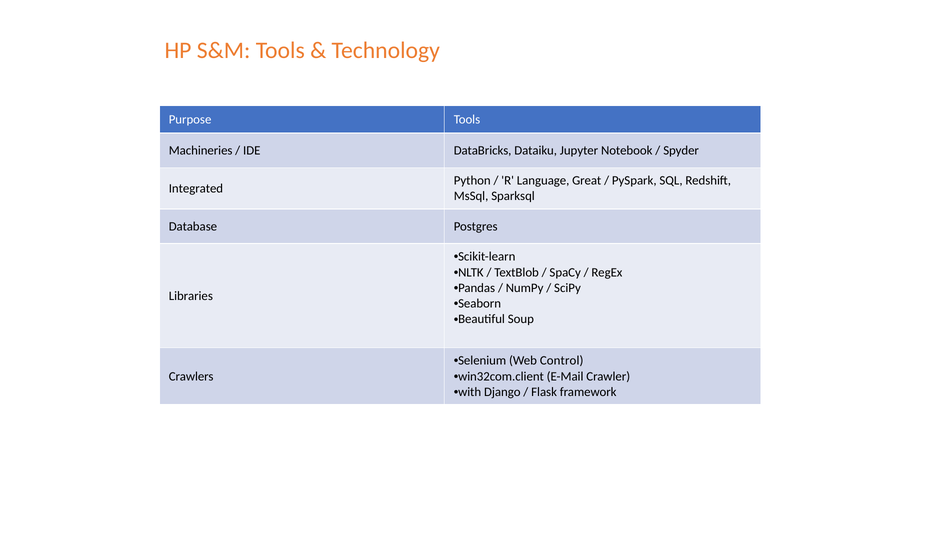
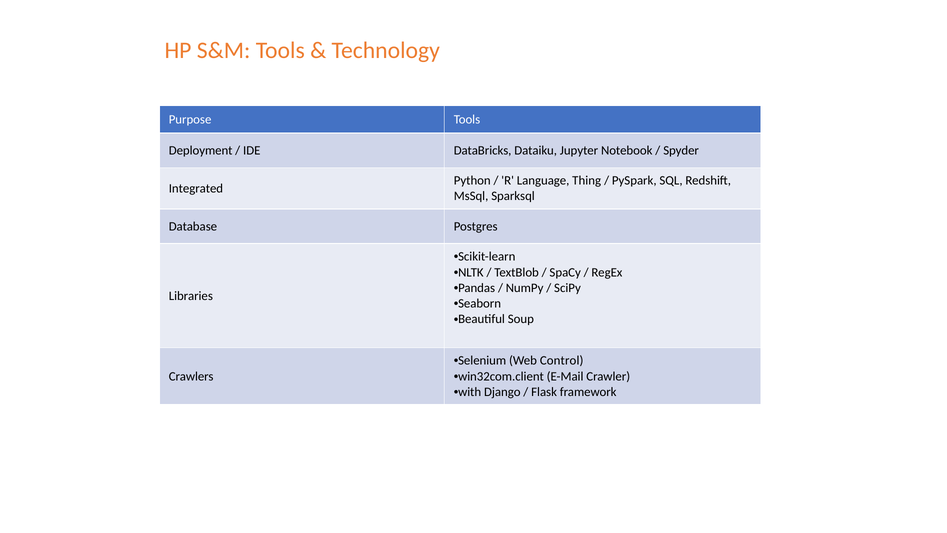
Machineries: Machineries -> Deployment (201, 150)
Great: Great -> Thing (587, 181)
